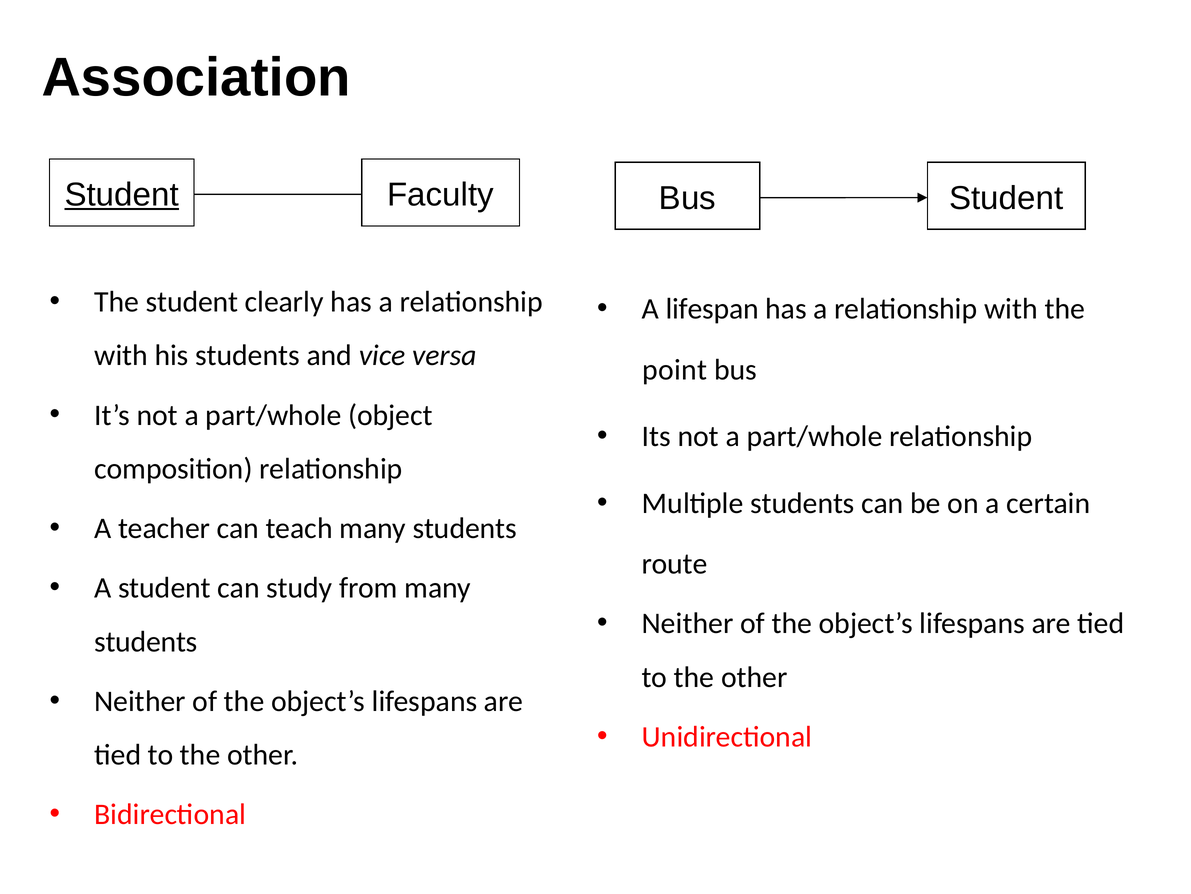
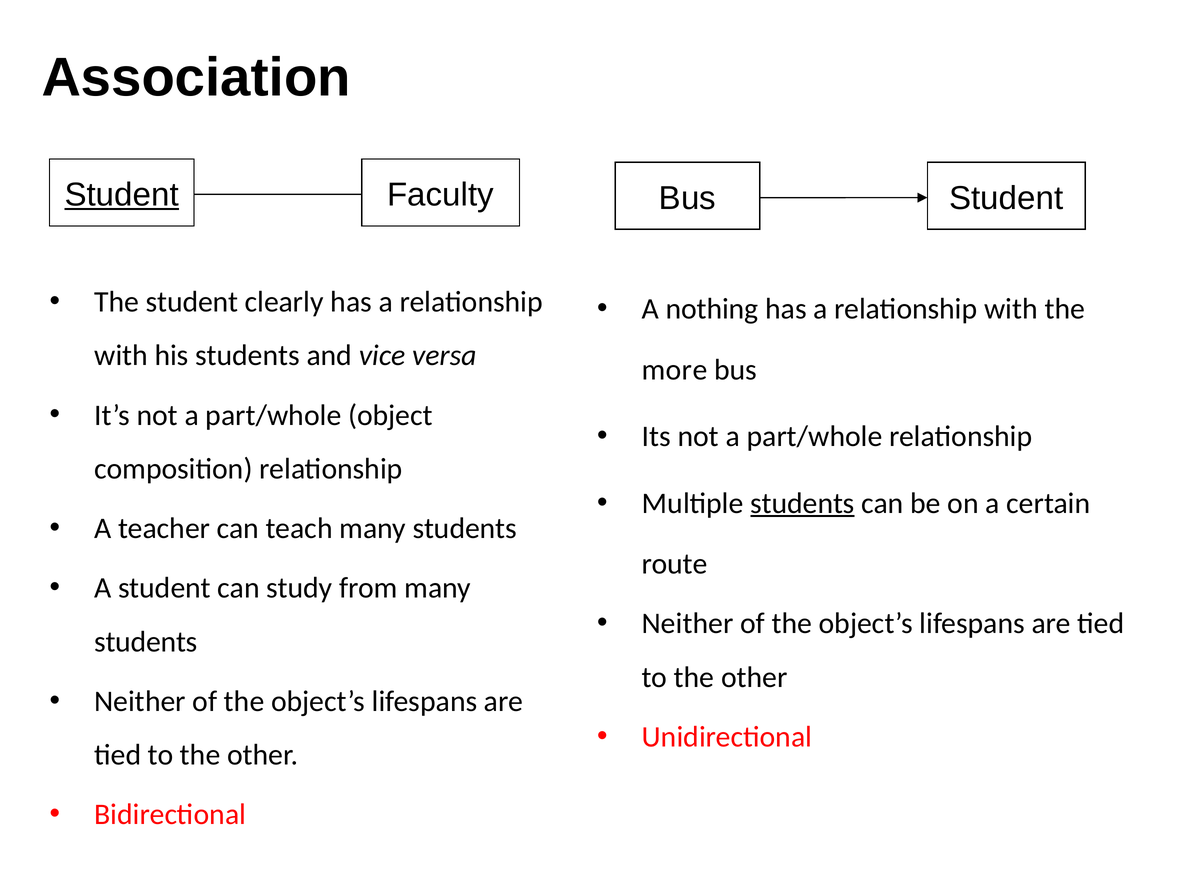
lifespan: lifespan -> nothing (712, 309)
point: point -> more (675, 370)
students underline: none -> present (802, 503)
